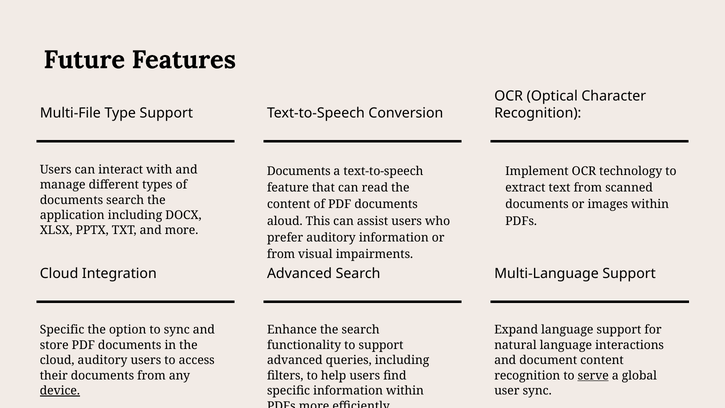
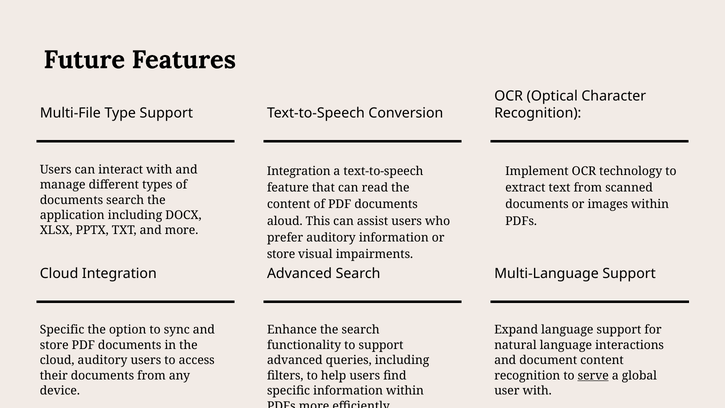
Documents: Documents -> Integration (299, 171)
from: from -> store (281, 254)
device underline: present -> none (60, 391)
user sync: sync -> with (537, 391)
